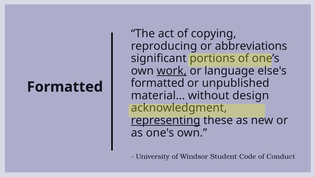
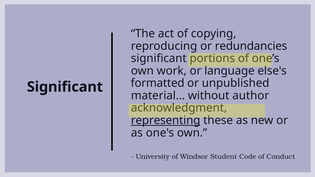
abbreviations: abbreviations -> redundancies (251, 46)
work underline: present -> none (172, 71)
Formatted: Formatted -> Significant (65, 87)
design: design -> author (251, 96)
